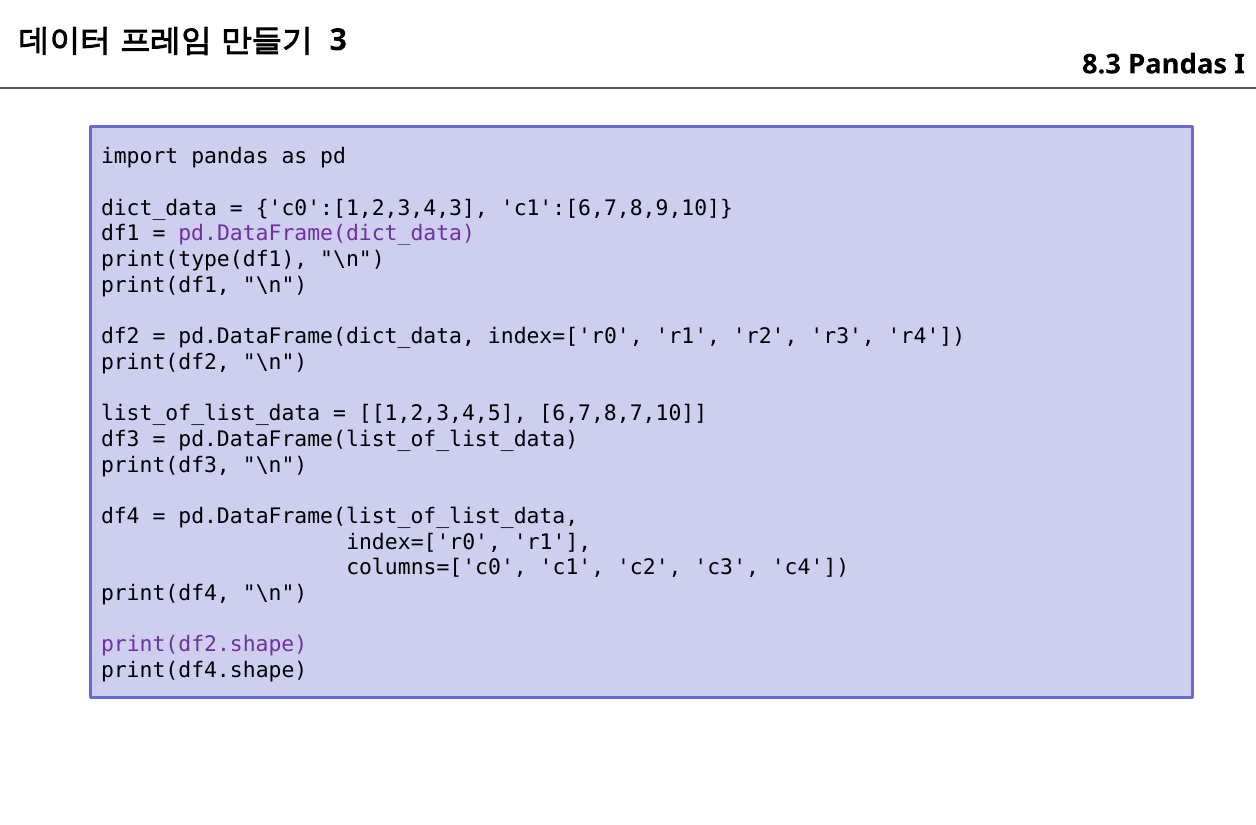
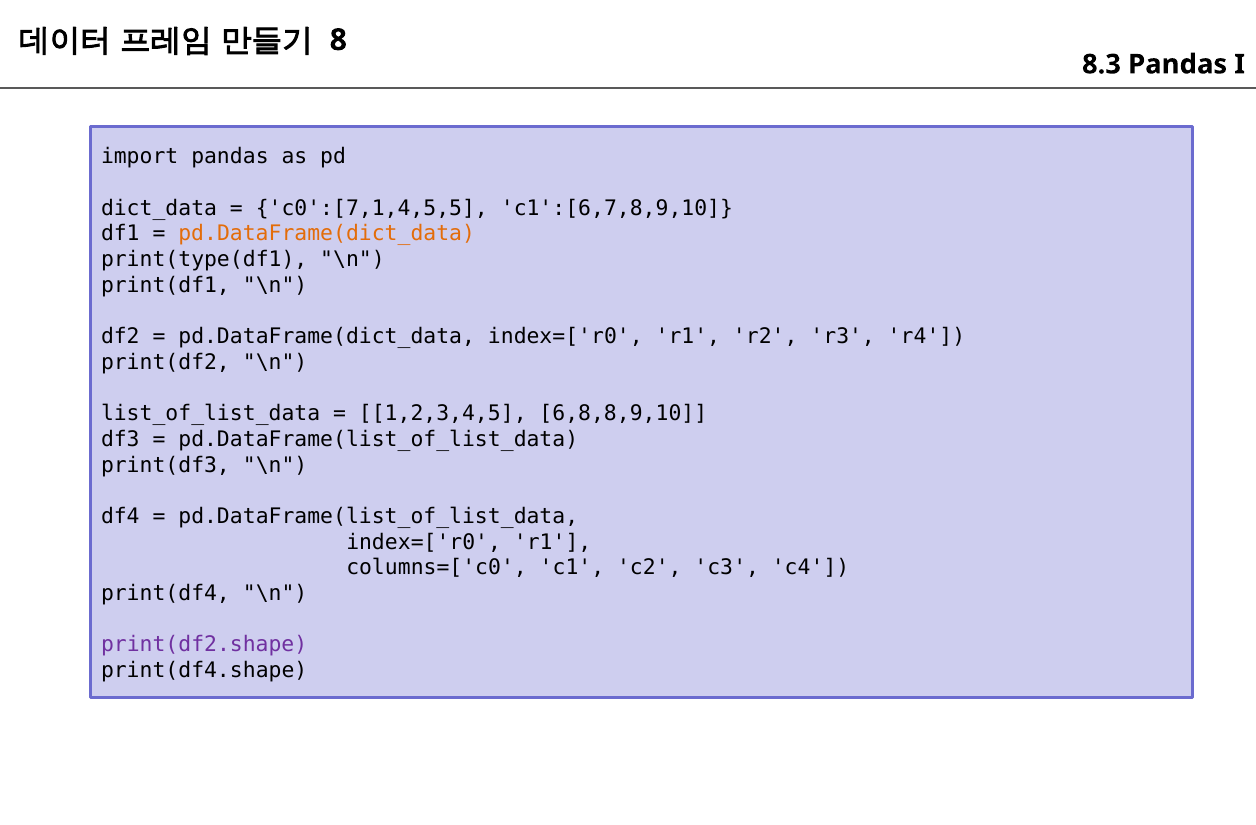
3: 3 -> 8 (338, 40)
c0':[1,2,3,4,3: c0':[1,2,3,4,3 -> c0':[7,1,4,5,5 (372, 208)
pd.DataFrame(dict_data colour: purple -> orange (327, 234)
6,7,8,7,10: 6,7,8,7,10 -> 6,8,8,9,10 (623, 414)
